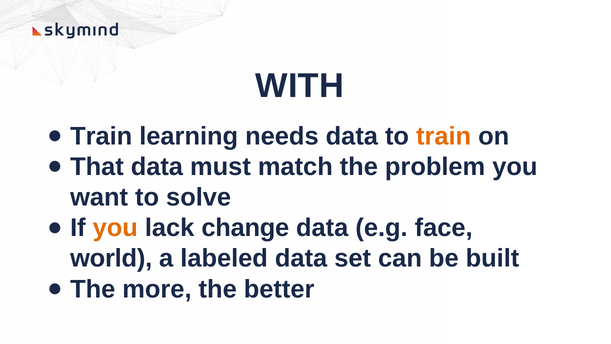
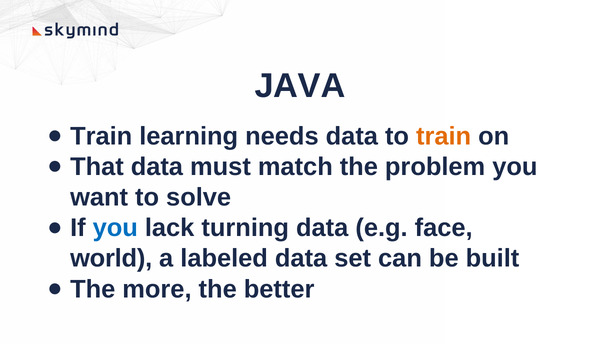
WITH: WITH -> JAVA (300, 86)
you colour: orange -> blue (115, 228)
change: change -> turning (245, 228)
